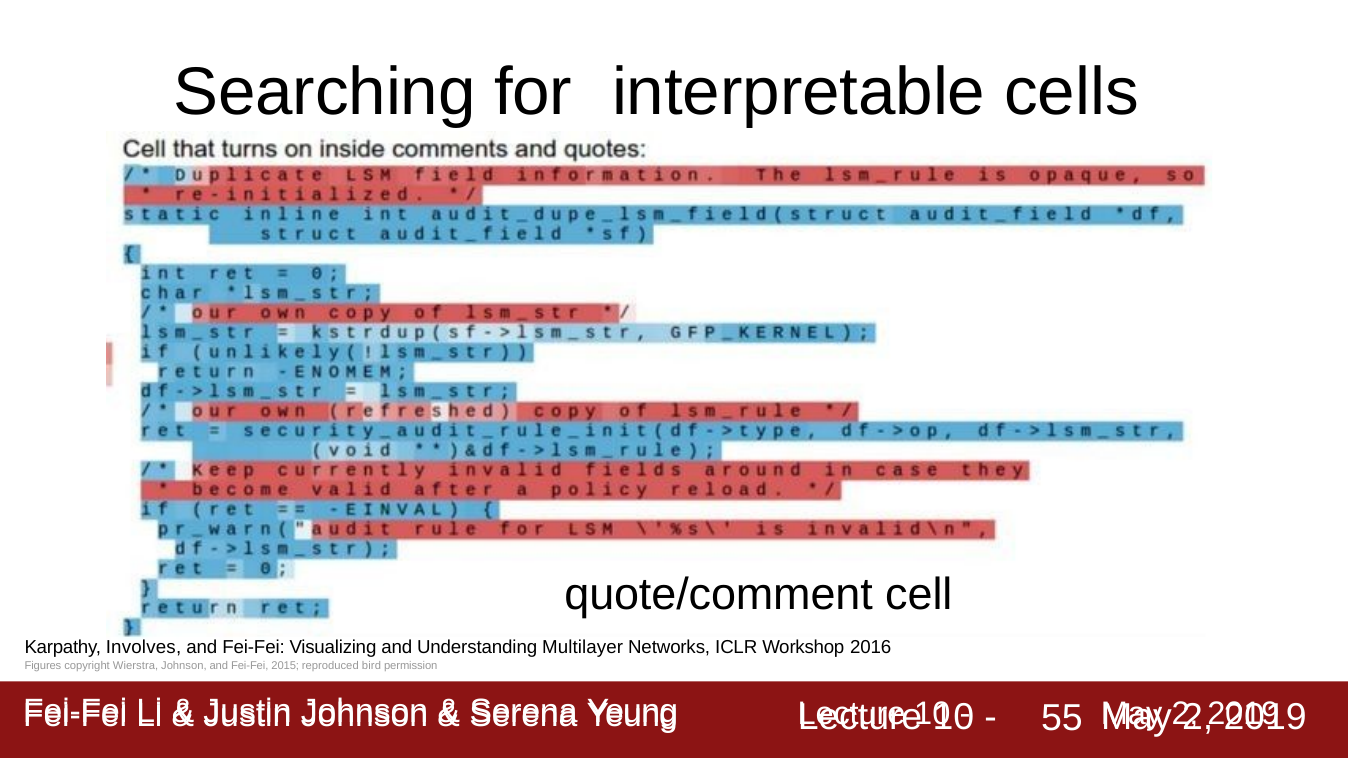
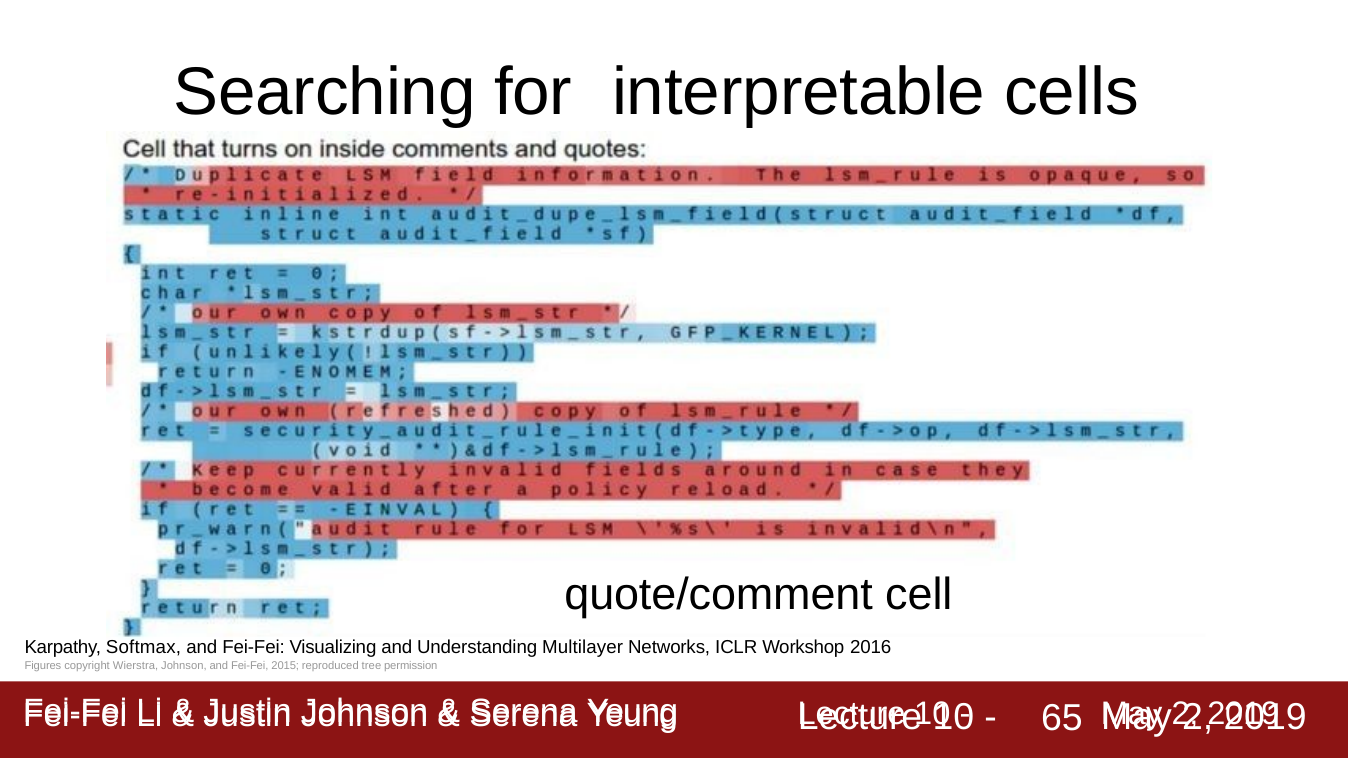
Involves: Involves -> Softmax (144, 648)
bird: bird -> tree (372, 666)
55: 55 -> 65 (1062, 718)
